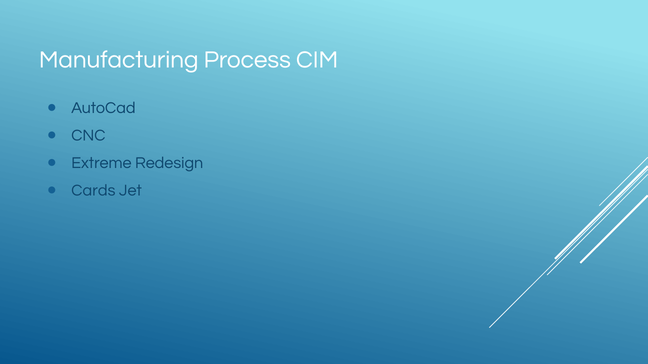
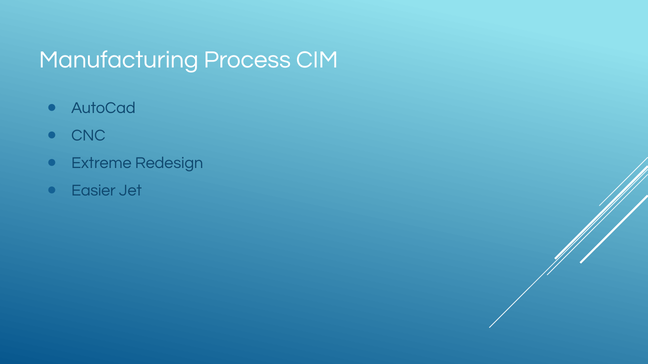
Cards: Cards -> Easier (93, 191)
